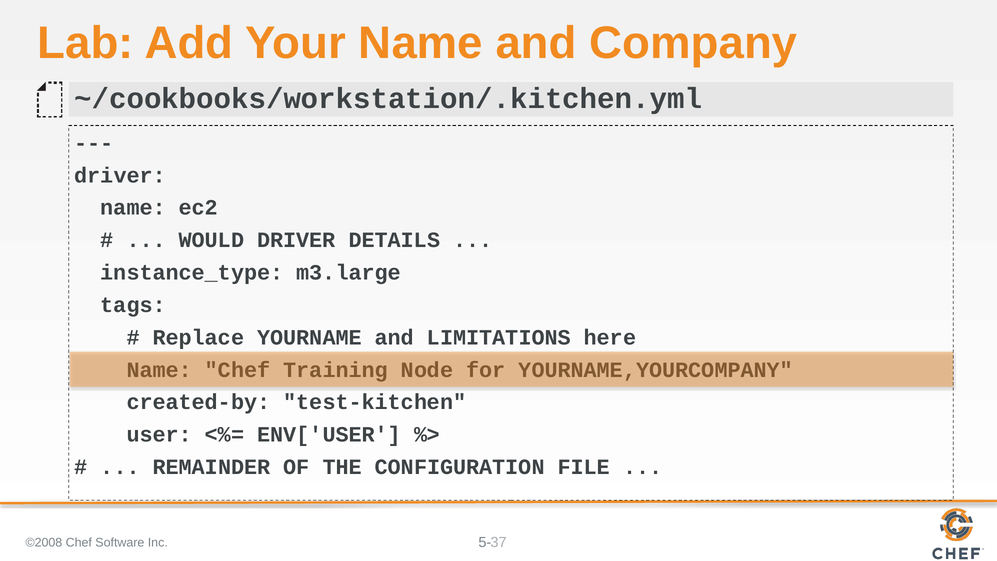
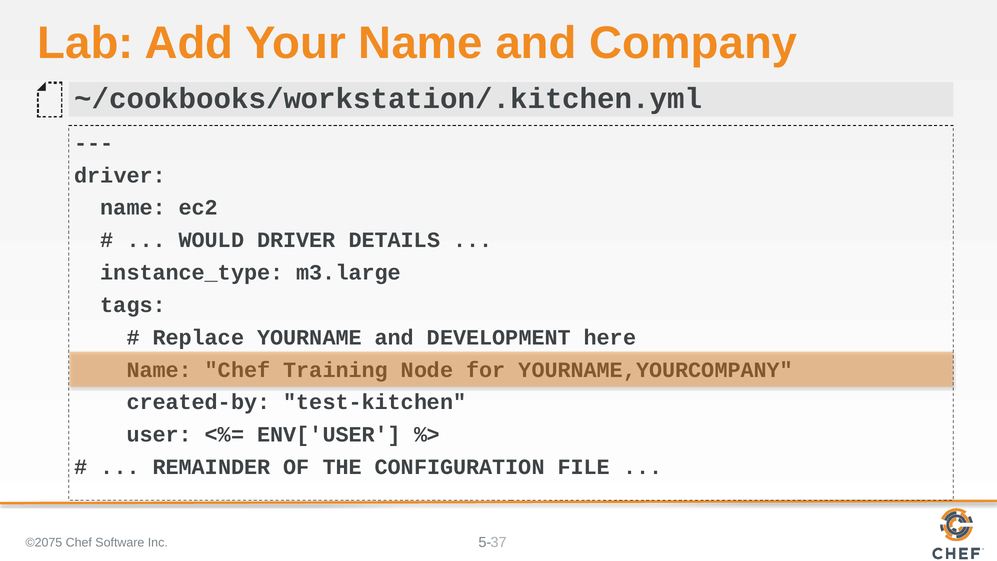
LIMITATIONS: LIMITATIONS -> DEVELOPMENT (499, 337)
©2008: ©2008 -> ©2075 (44, 543)
